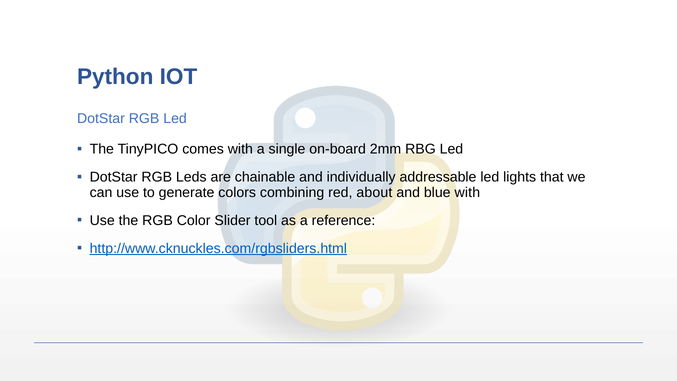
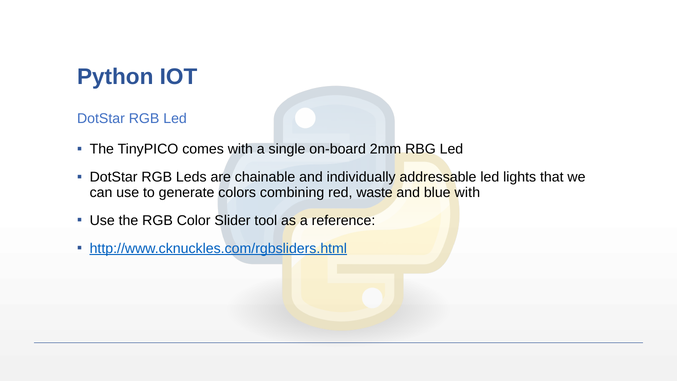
about: about -> waste (375, 192)
